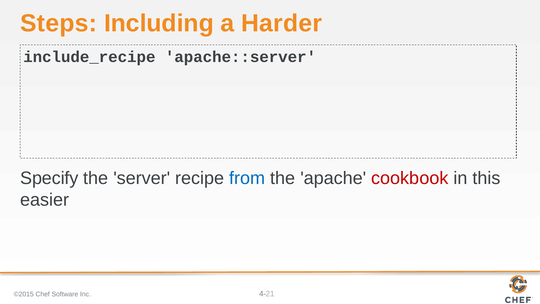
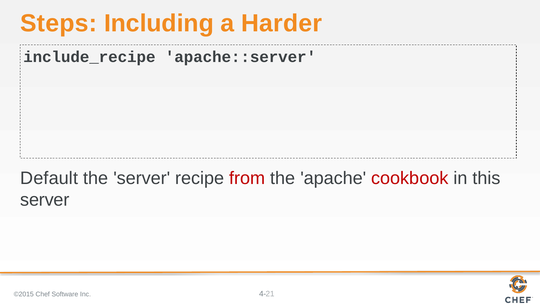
Specify: Specify -> Default (49, 178)
from colour: blue -> red (247, 178)
easier: easier -> server (45, 200)
